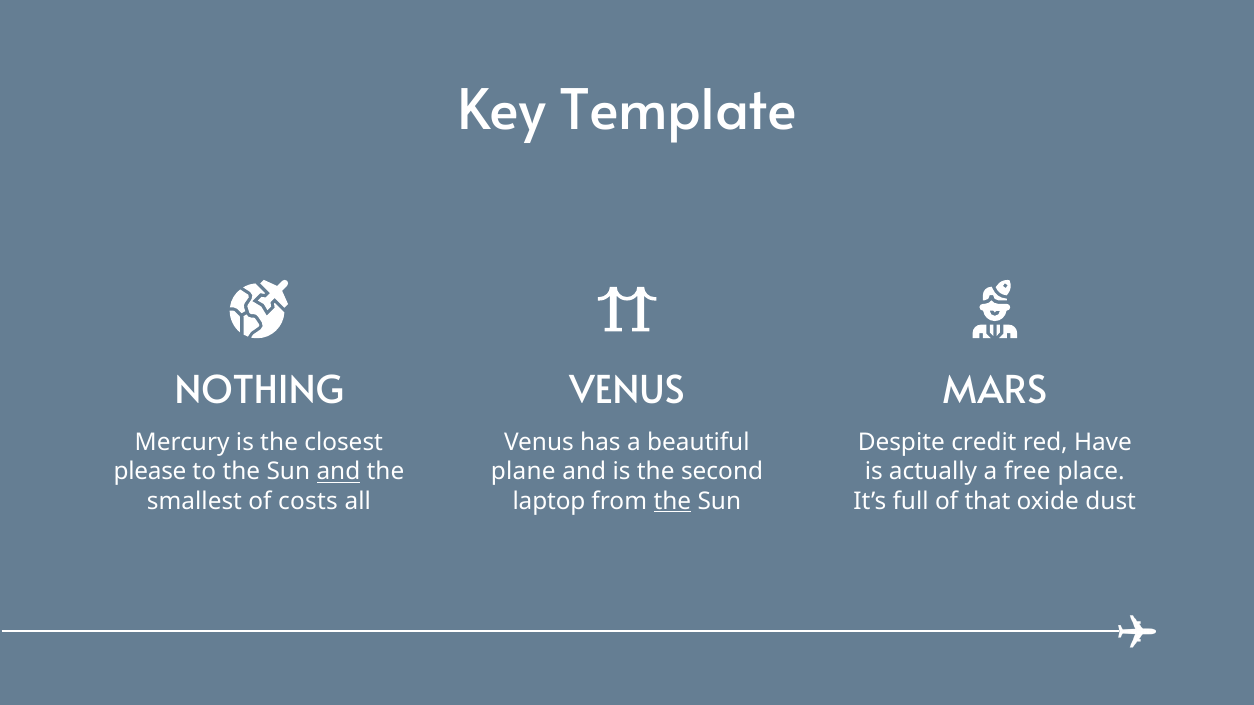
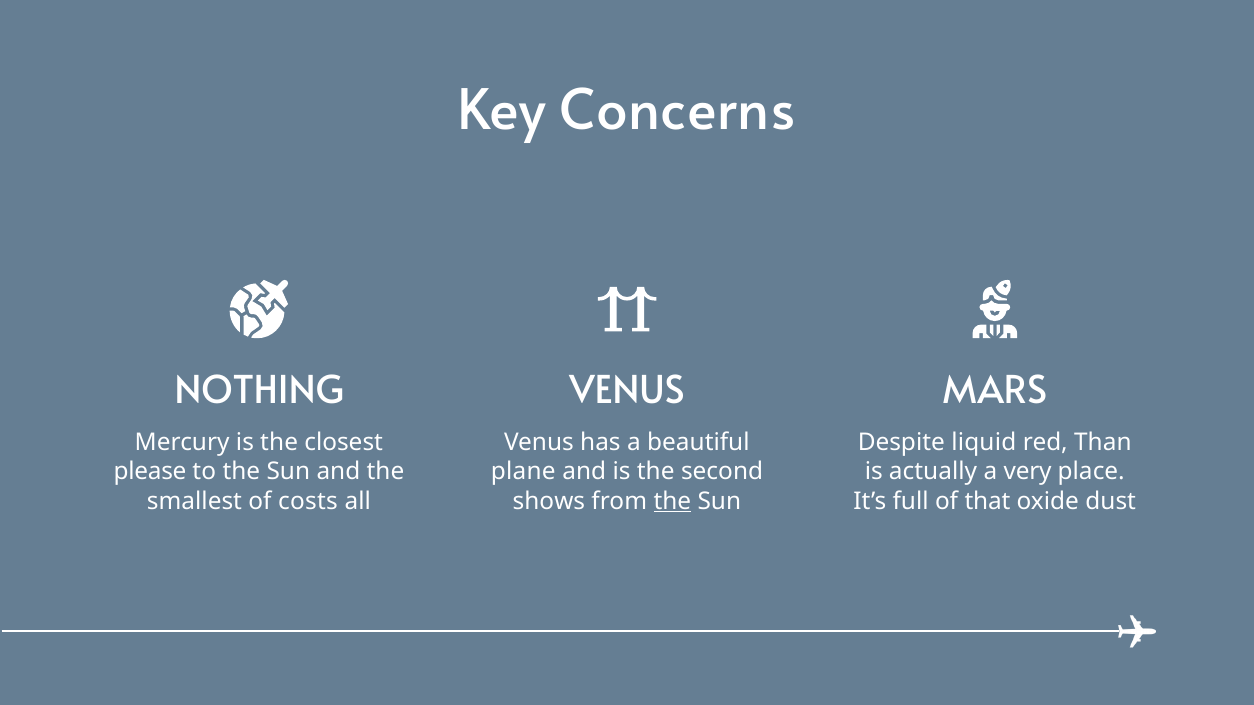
Template: Template -> Concerns (678, 111)
credit: credit -> liquid (984, 443)
Have: Have -> Than (1103, 443)
and underline: present -> none (338, 472)
free: free -> very (1028, 472)
laptop: laptop -> shows (549, 501)
